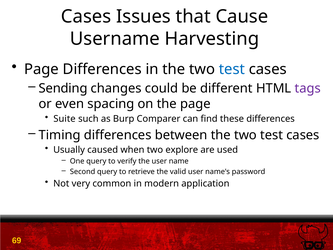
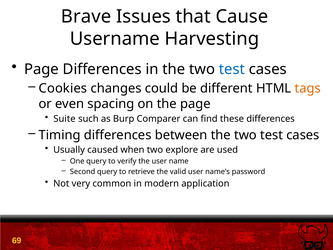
Cases: Cases -> Brave (86, 17)
Sending: Sending -> Cookies (63, 88)
tags colour: purple -> orange (308, 88)
